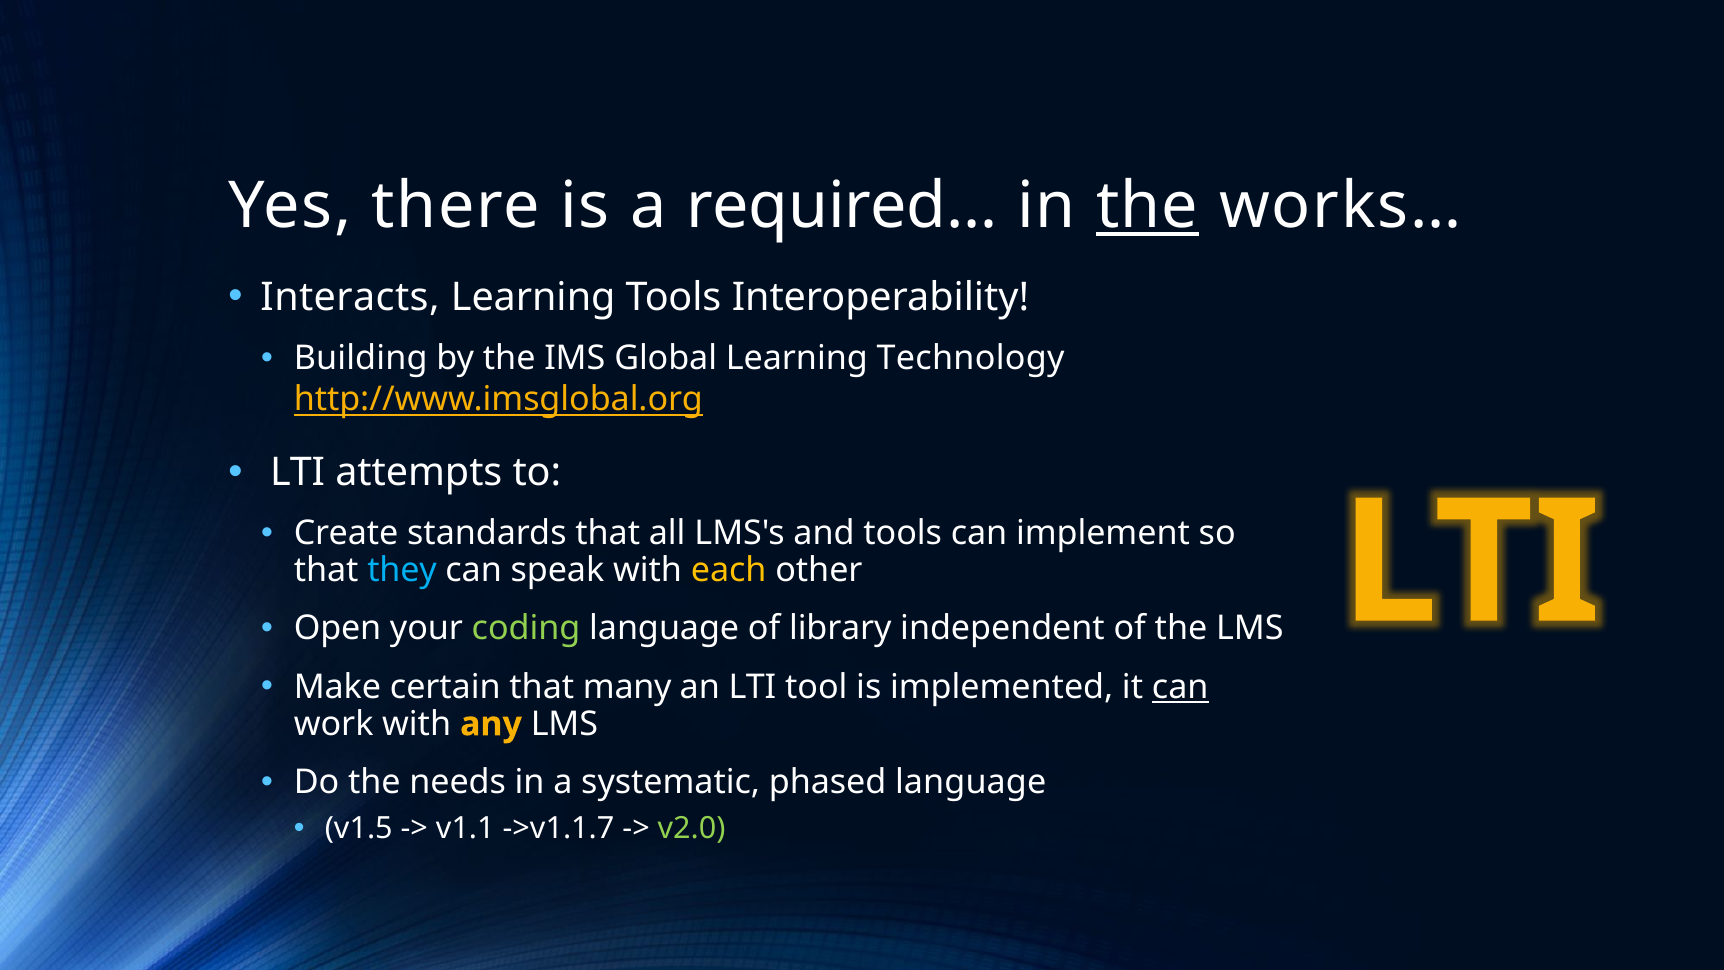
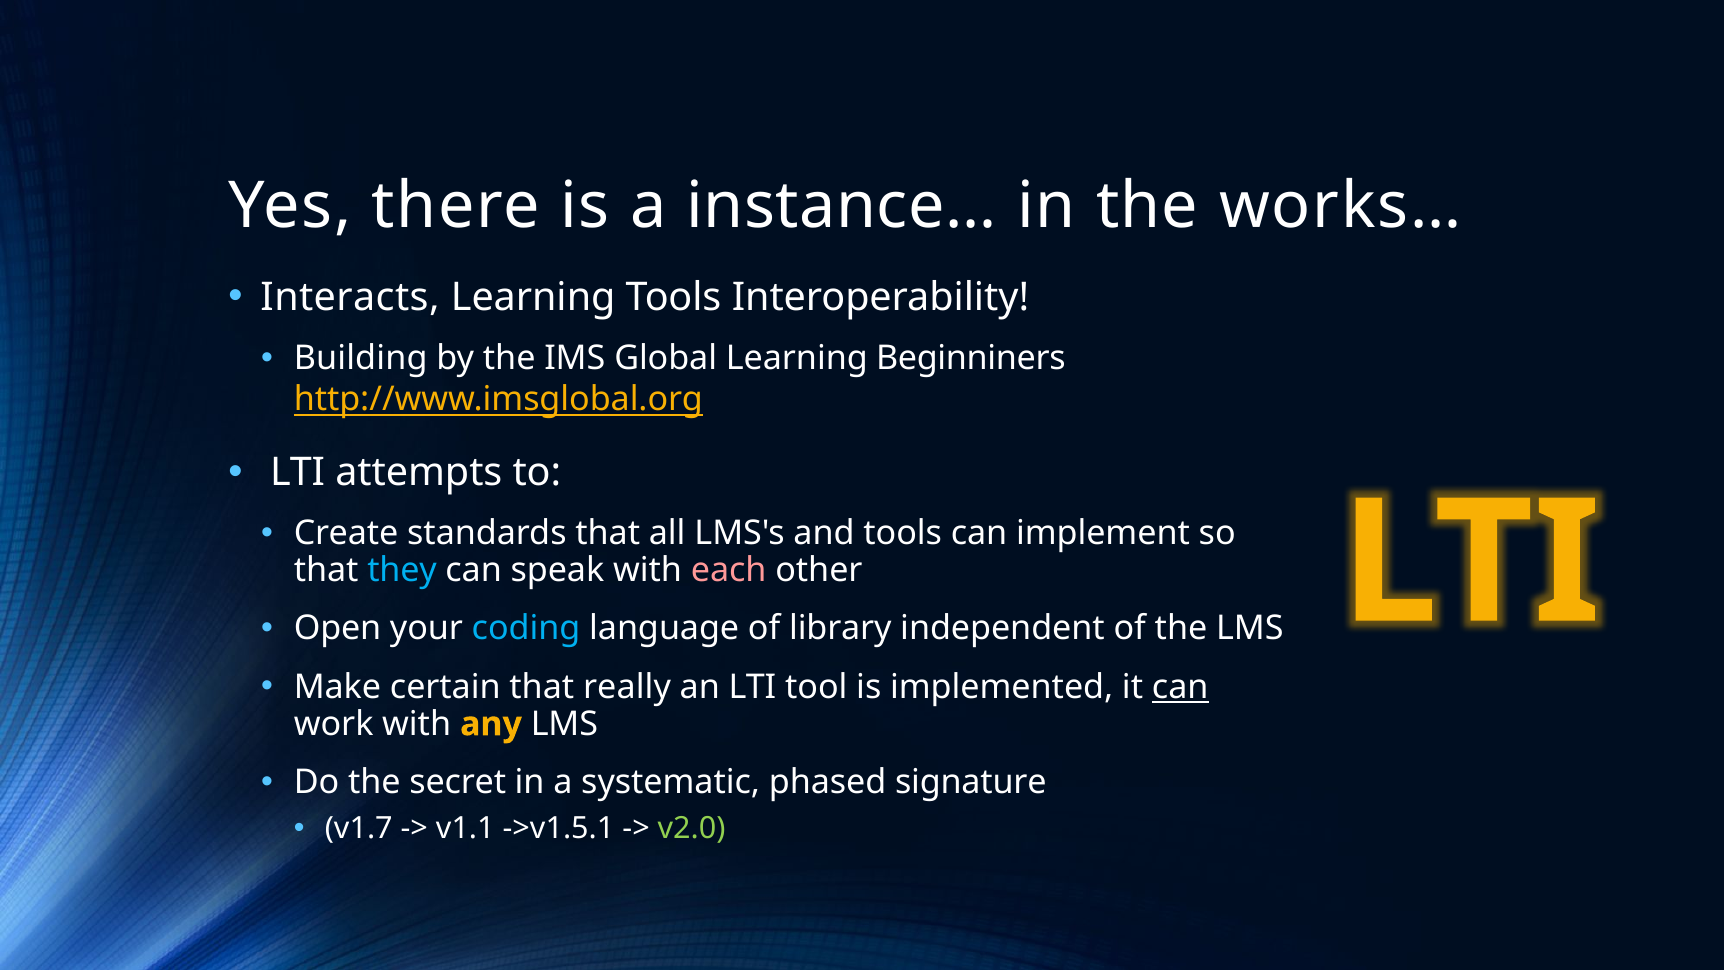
required…: required… -> instance… (842, 206)
the underline: present -> none (1147, 206)
Technology: Technology -> Beginniners (971, 358)
each colour: yellow -> pink (729, 570)
coding colour: light green -> light blue (526, 629)
many: many -> really (627, 687)
needs: needs -> secret (458, 782)
phased language: language -> signature (971, 782)
v1.5: v1.5 -> v1.7 (359, 828)
->v1.1.7: ->v1.1.7 -> ->v1.5.1 (559, 828)
